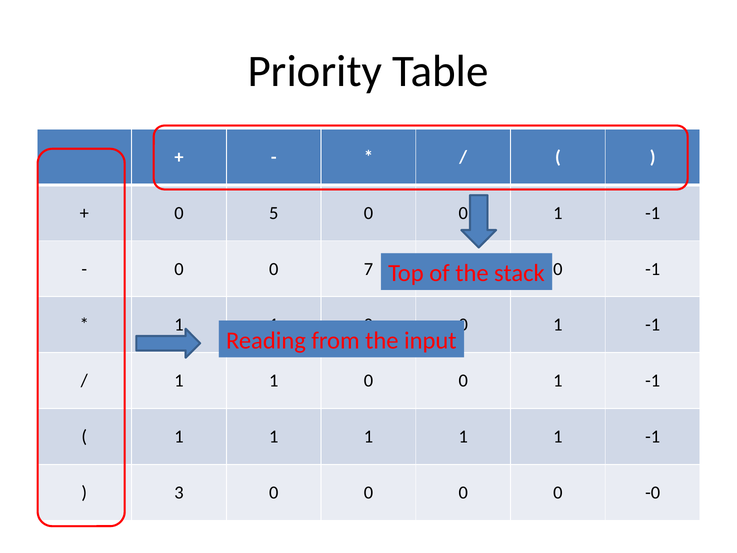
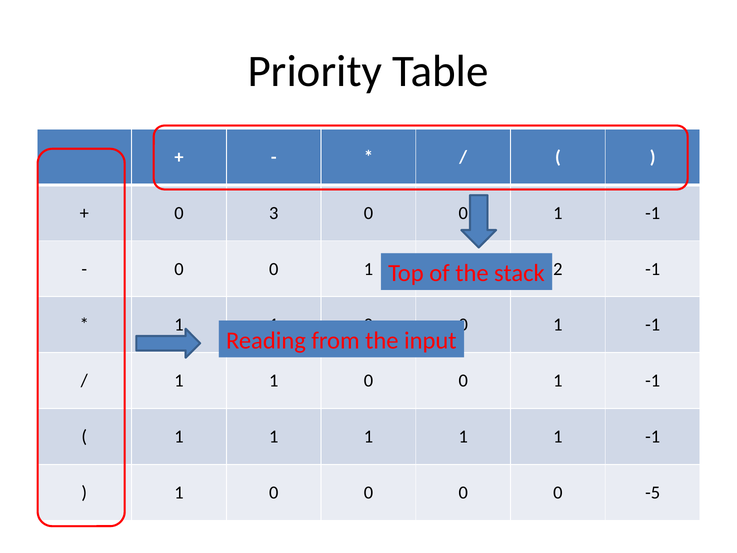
5: 5 -> 3 (274, 213)
7: 7 -> 1 (368, 269)
0: 0 -> 2 (558, 269)
3: 3 -> 1 (179, 492)
-0: -0 -> -5 (653, 492)
